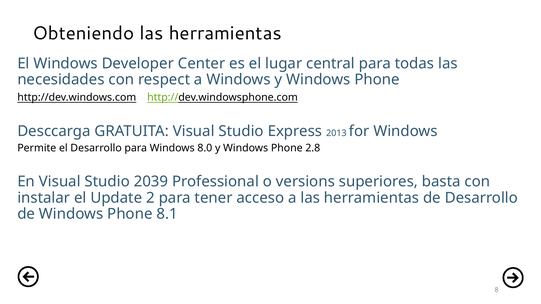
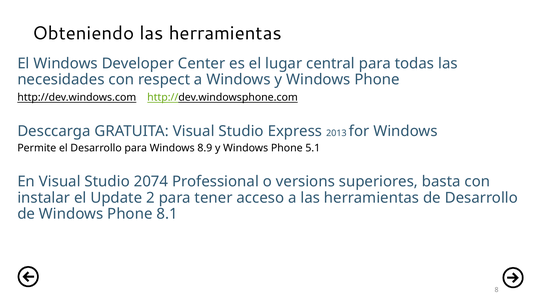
8.0: 8.0 -> 8.9 (205, 148)
2.8: 2.8 -> 5.1 (313, 148)
2039: 2039 -> 2074 (151, 182)
